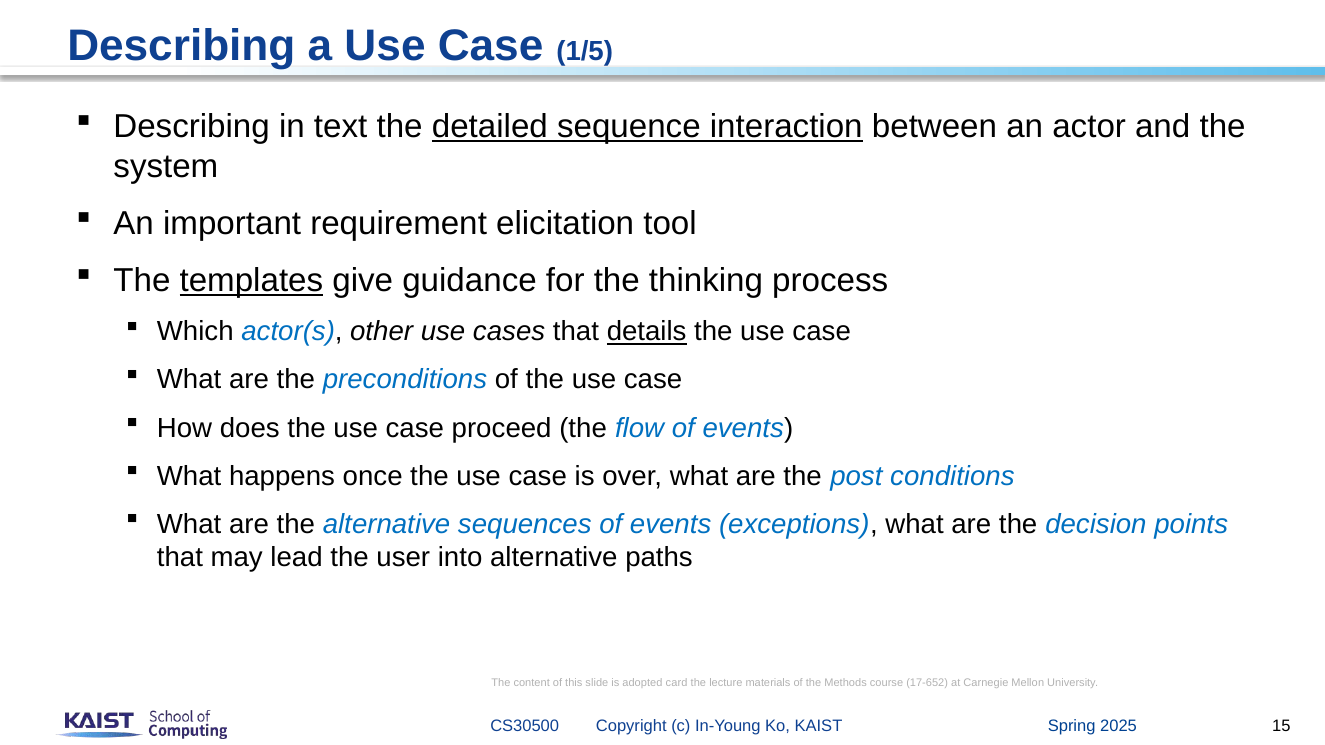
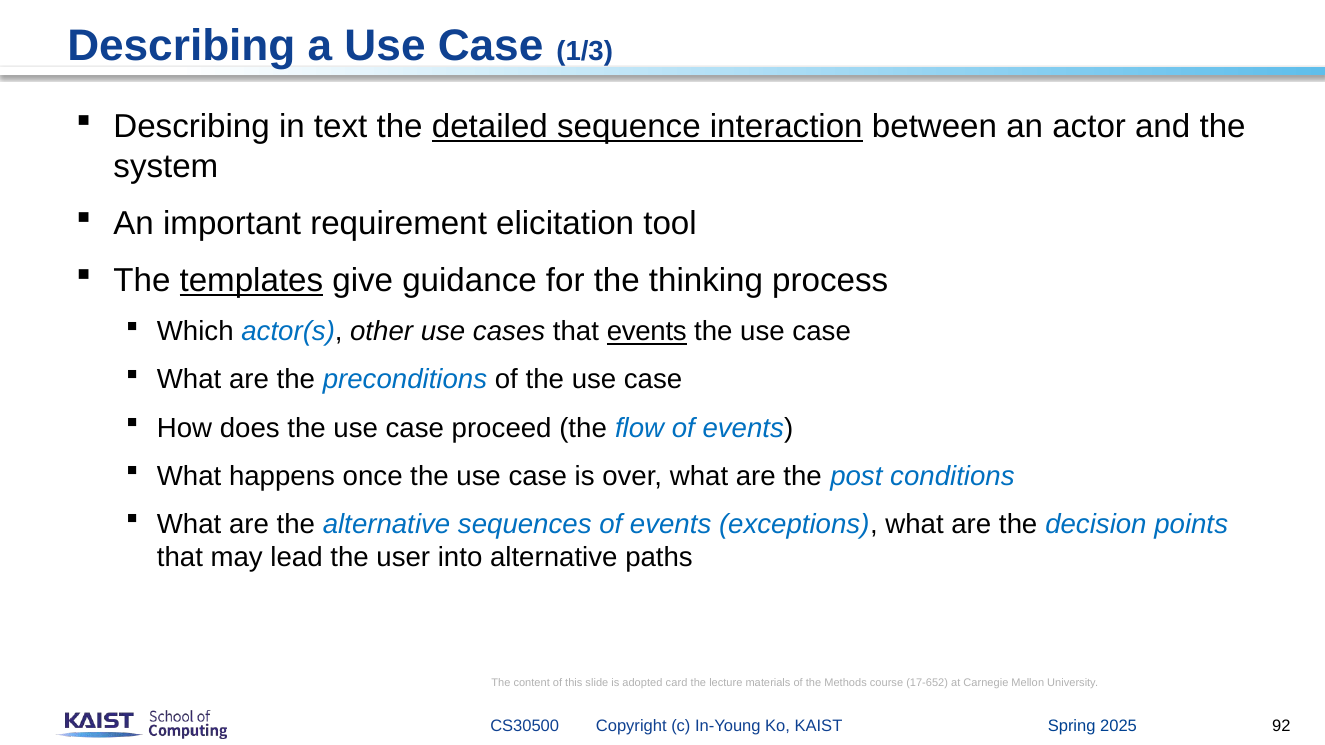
1/5: 1/5 -> 1/3 (585, 52)
that details: details -> events (647, 332)
15: 15 -> 92 (1281, 727)
